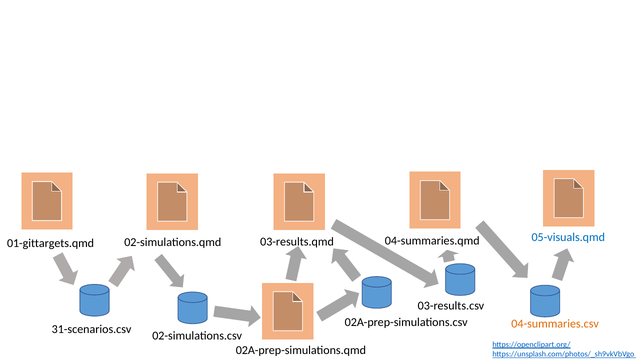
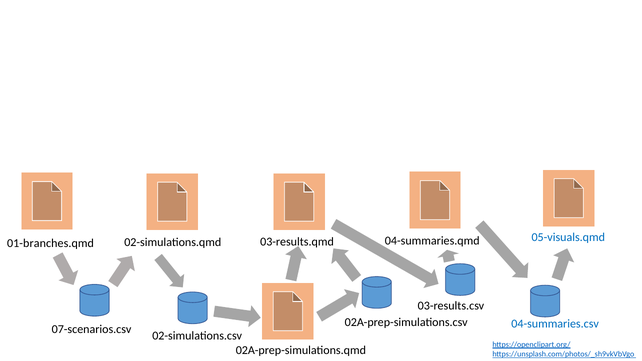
01-gittargets.qmd: 01-gittargets.qmd -> 01-branches.qmd (50, 244)
04-summaries.csv colour: orange -> blue (555, 324)
31-scenarios.csv: 31-scenarios.csv -> 07-scenarios.csv (92, 329)
